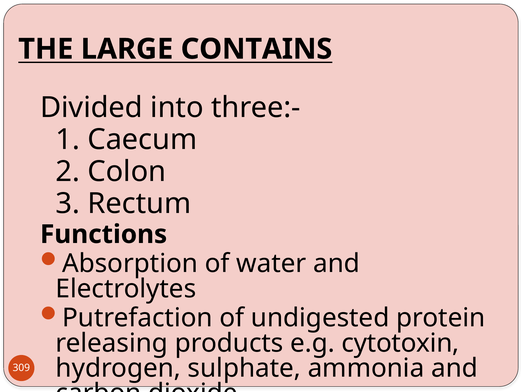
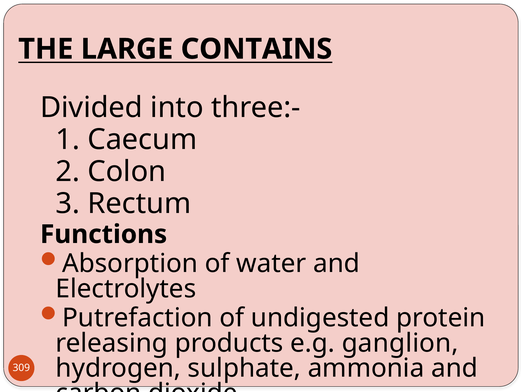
cytotoxin: cytotoxin -> ganglion (400, 343)
